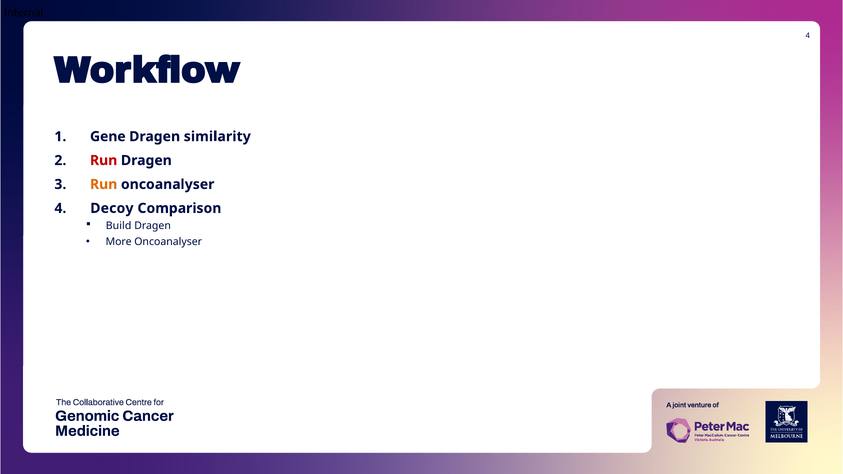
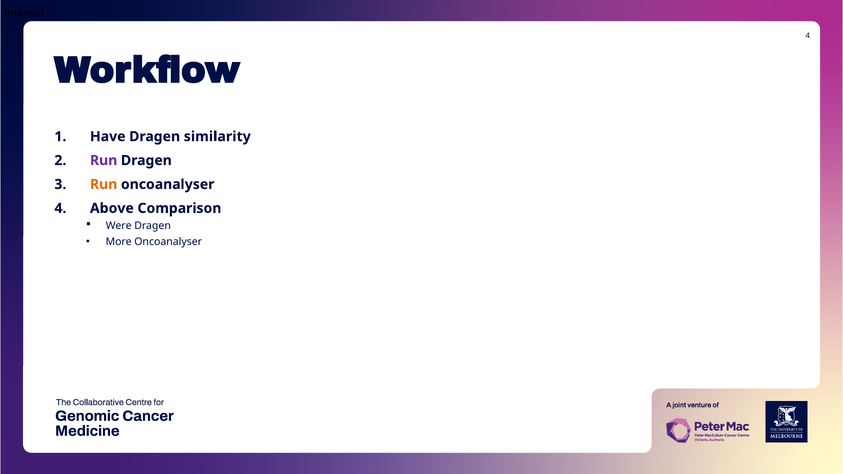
Gene: Gene -> Have (108, 137)
Run colour: red -> purple (104, 160)
Decoy: Decoy -> Above (112, 208)
Build: Build -> Were (119, 226)
